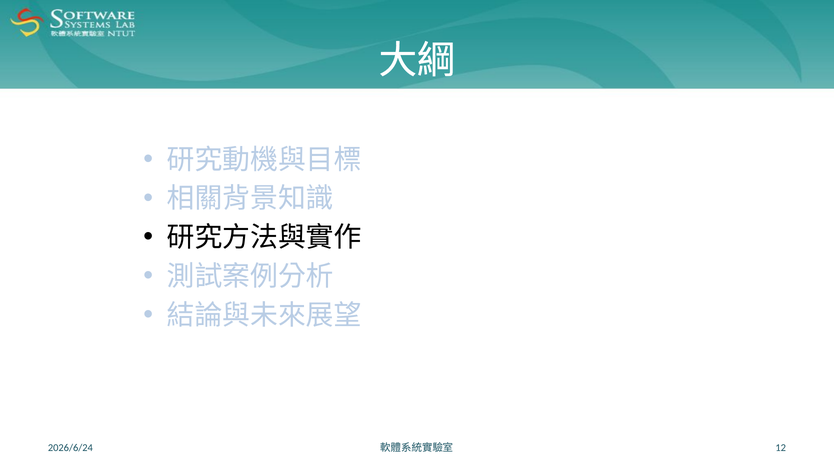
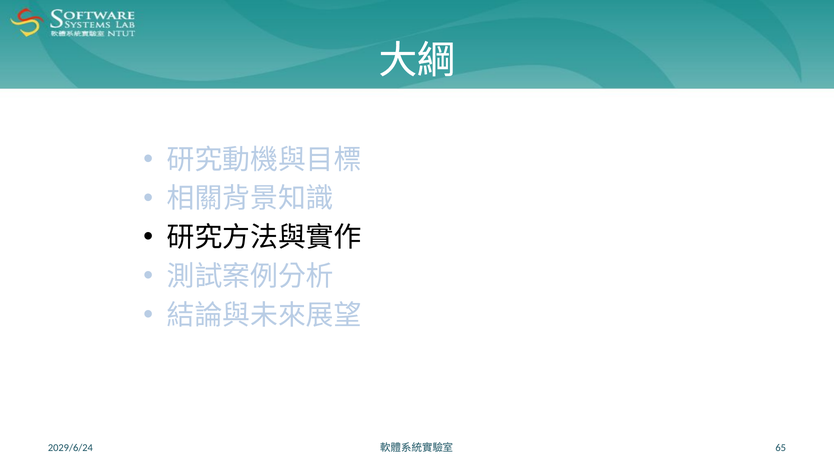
2026/6/24: 2026/6/24 -> 2029/6/24 (70, 448)
12: 12 -> 65 (781, 448)
